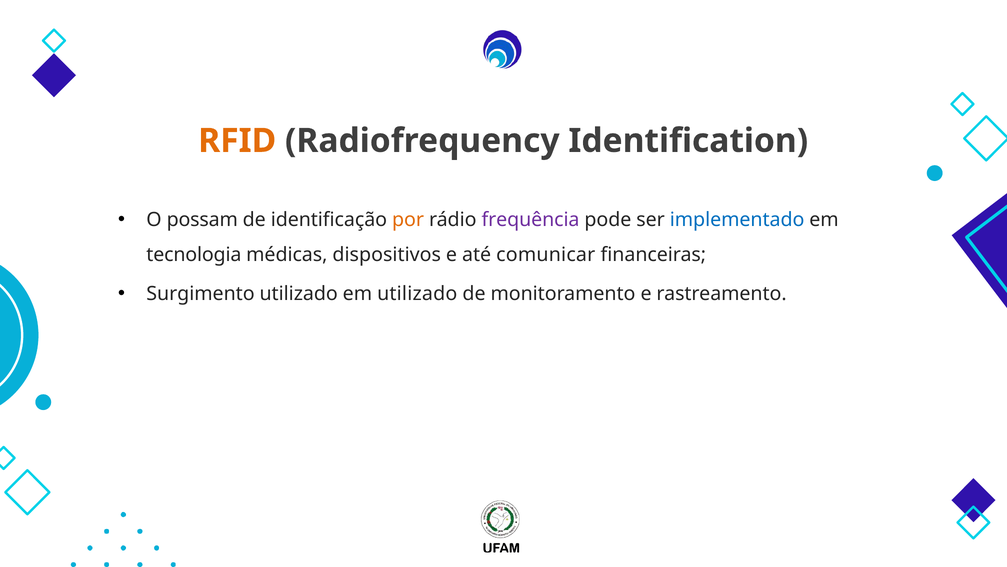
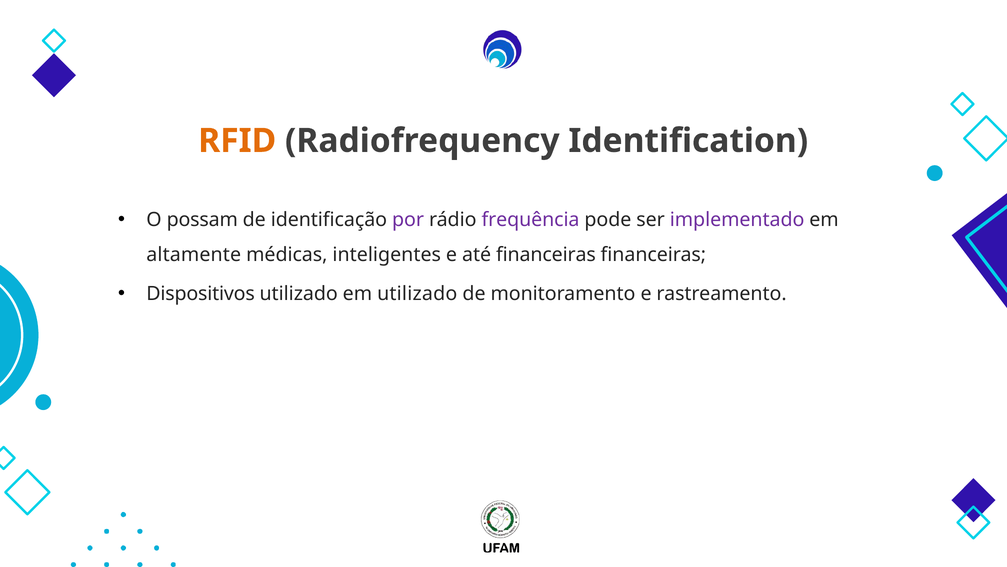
por colour: orange -> purple (408, 219)
implementado colour: blue -> purple (737, 219)
tecnologia: tecnologia -> altamente (194, 255)
dispositivos: dispositivos -> inteligentes (387, 255)
até comunicar: comunicar -> financeiras (546, 255)
Surgimento: Surgimento -> Dispositivos (201, 294)
